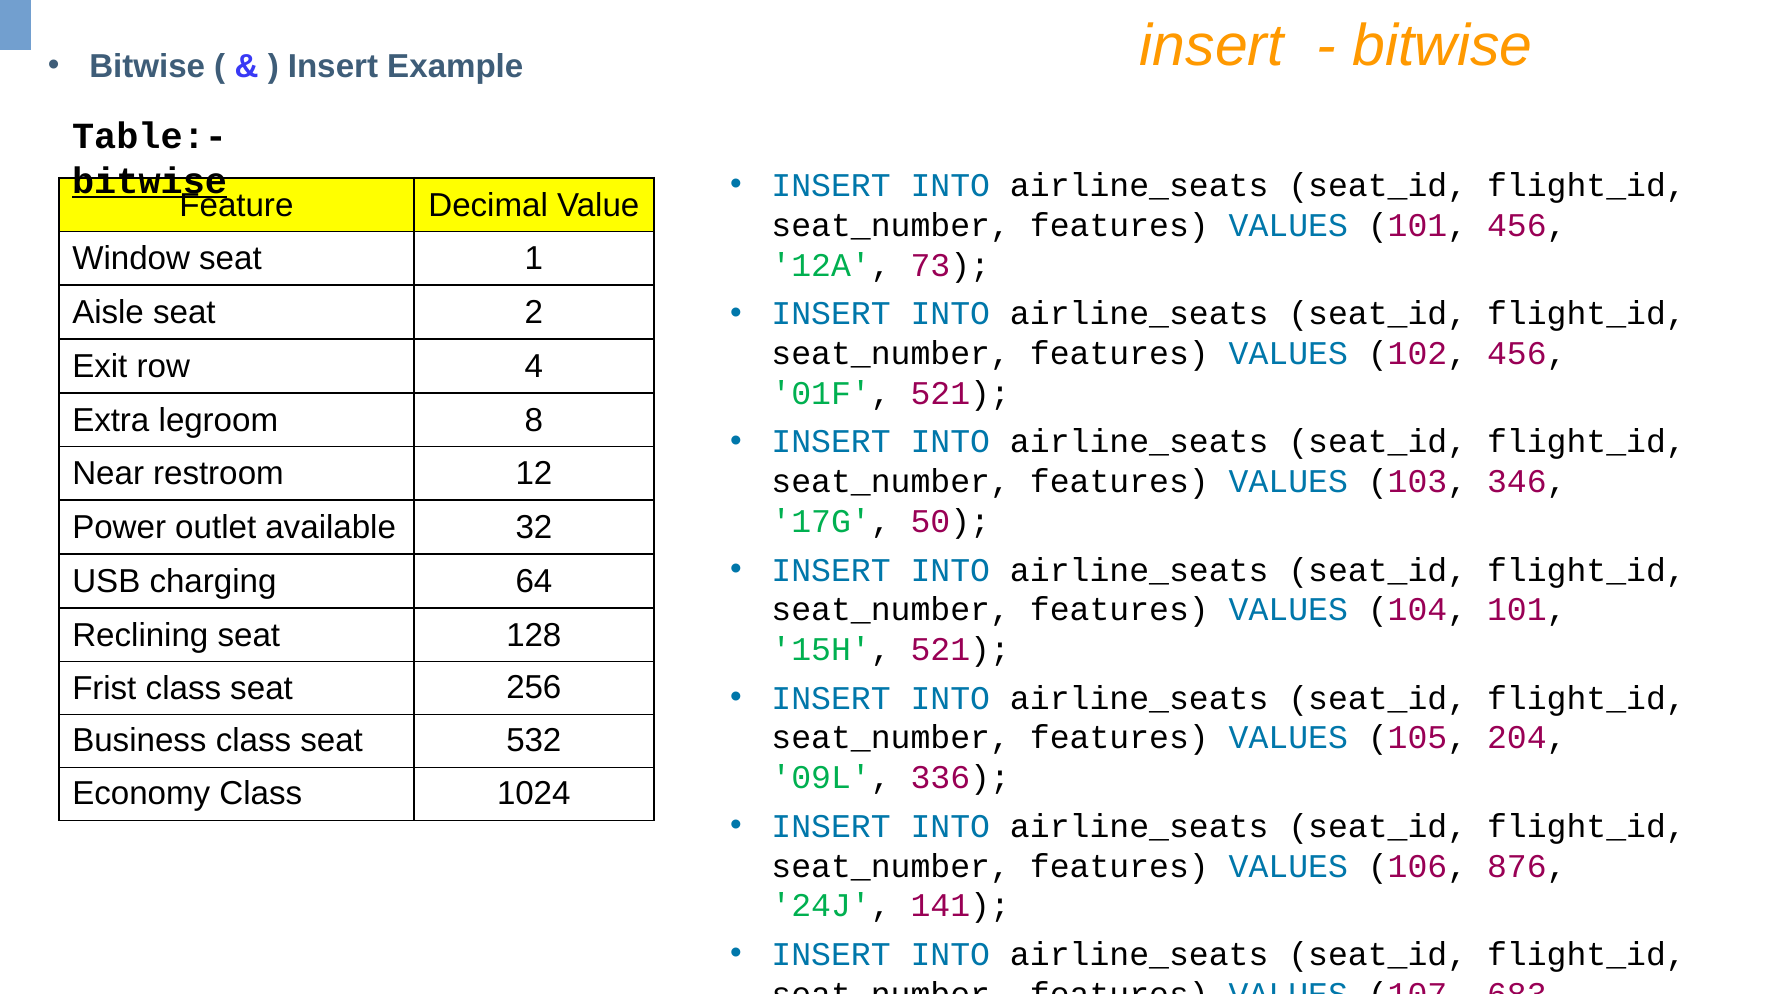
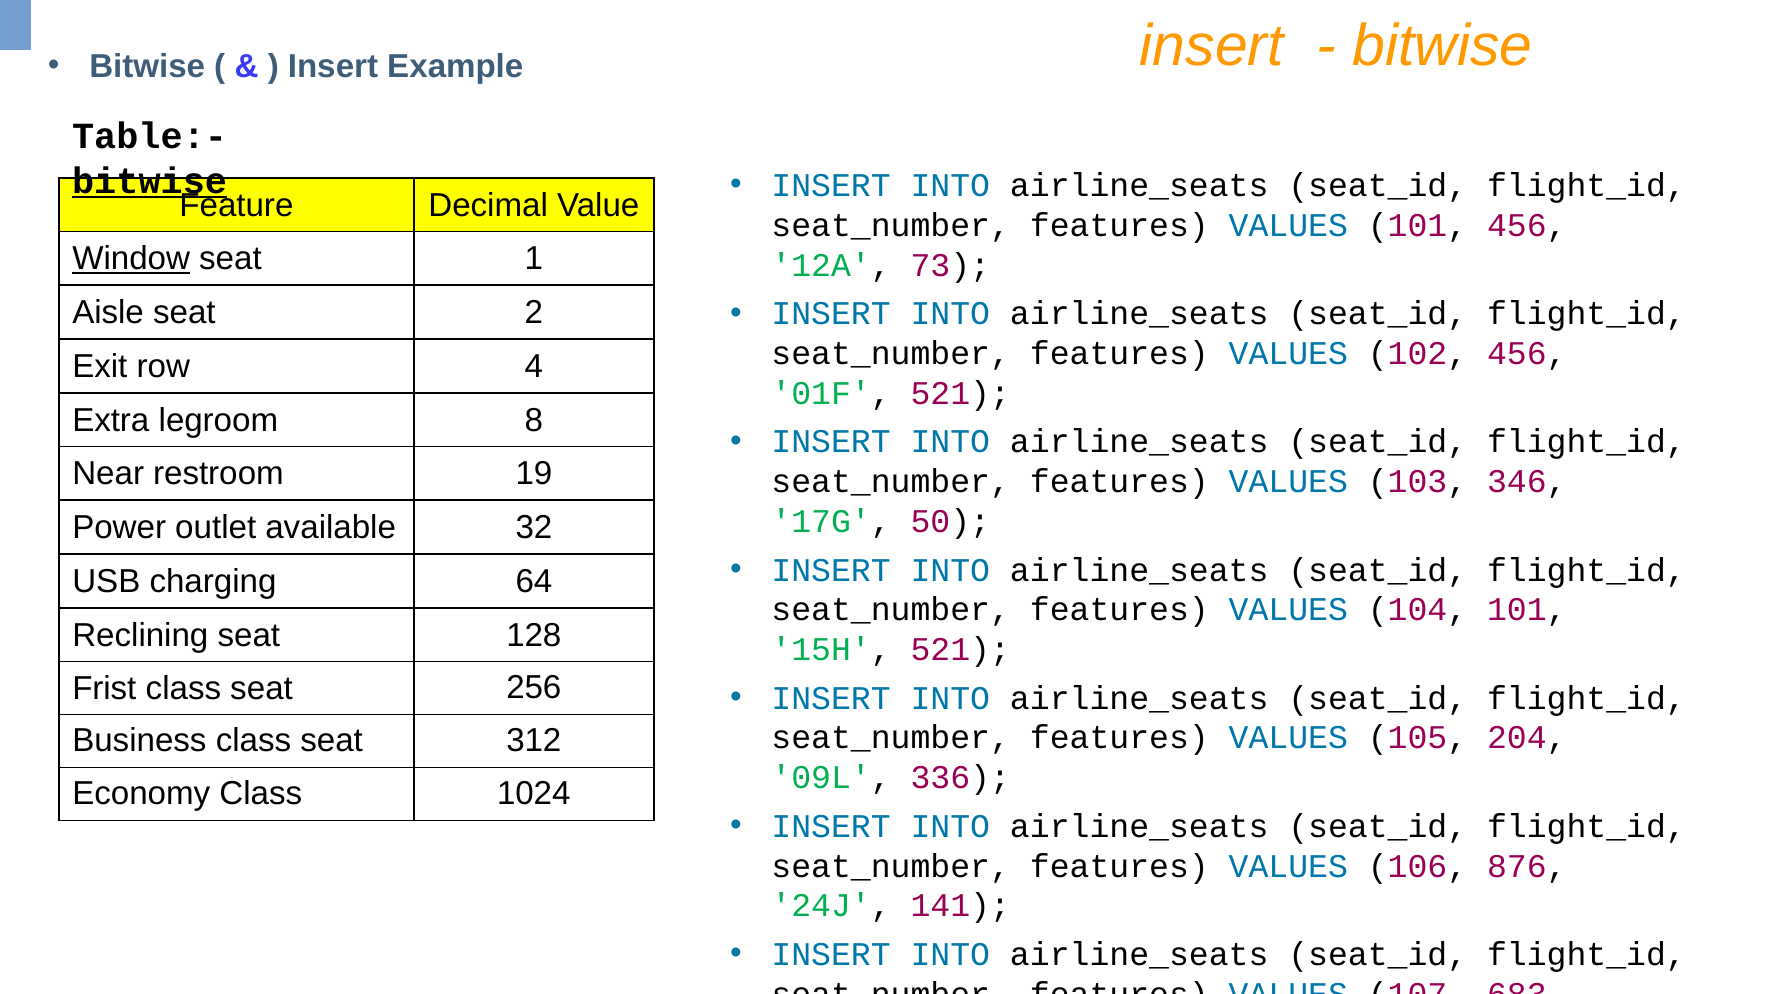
Window underline: none -> present (131, 259)
12: 12 -> 19 (534, 474)
532: 532 -> 312 (534, 740)
